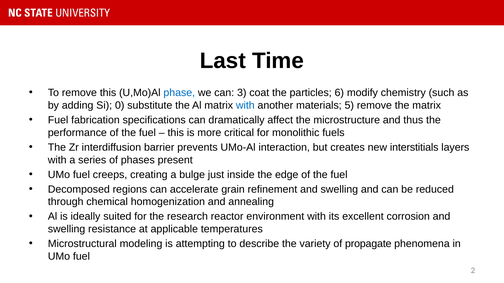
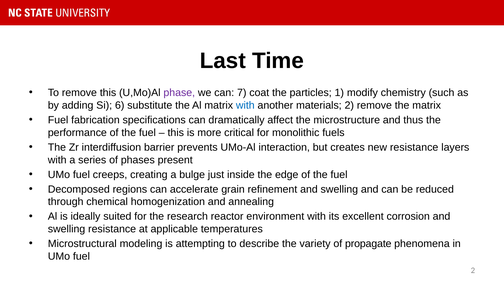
phase colour: blue -> purple (179, 93)
3: 3 -> 7 (242, 93)
6: 6 -> 1 (339, 93)
0: 0 -> 6 (120, 106)
materials 5: 5 -> 2 (349, 106)
new interstitials: interstitials -> resistance (414, 148)
